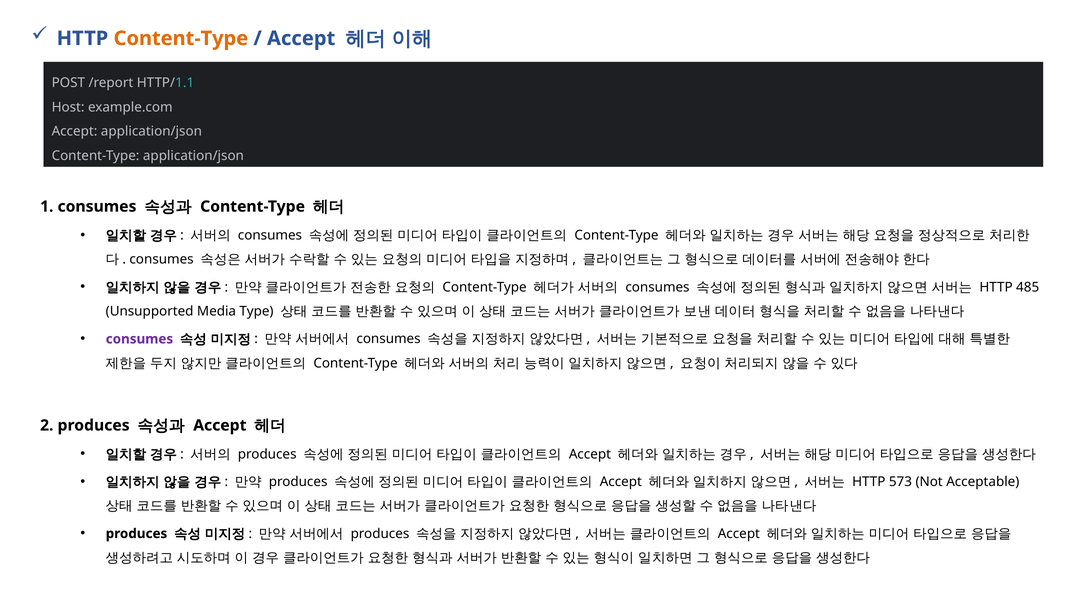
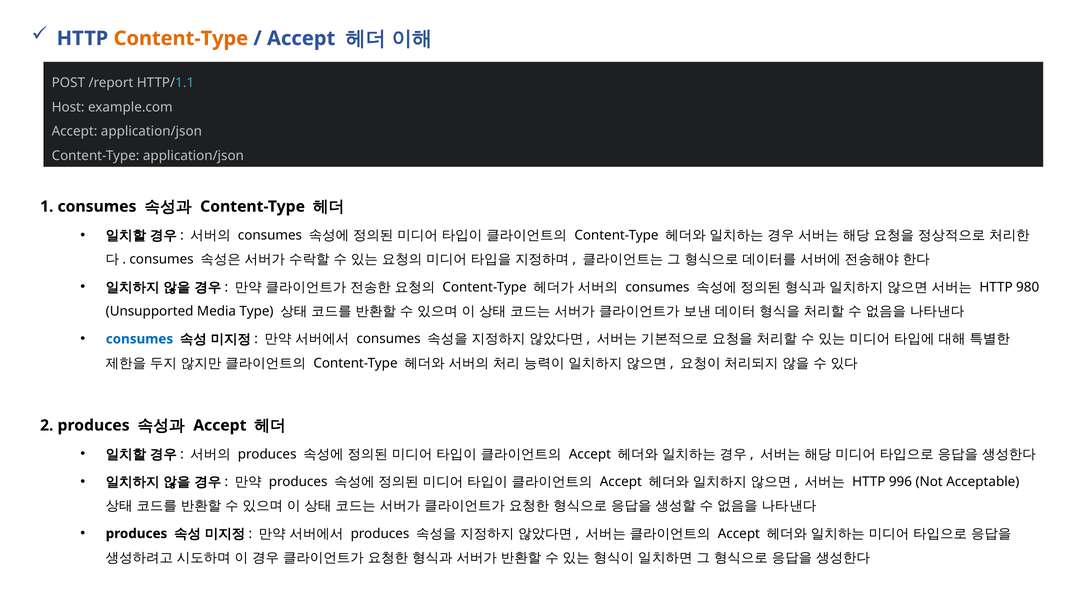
485: 485 -> 980 (1028, 287)
consumes colour: purple -> blue (139, 339)
573: 573 -> 996 (900, 482)
